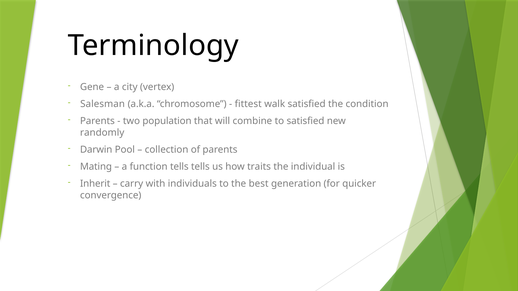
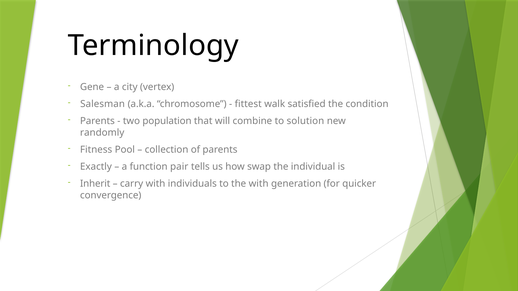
to satisfied: satisfied -> solution (305, 121)
Darwin: Darwin -> Fitness (96, 150)
Mating: Mating -> Exactly (96, 167)
function tells: tells -> pair (179, 167)
traits: traits -> swap (259, 167)
the best: best -> with (259, 184)
